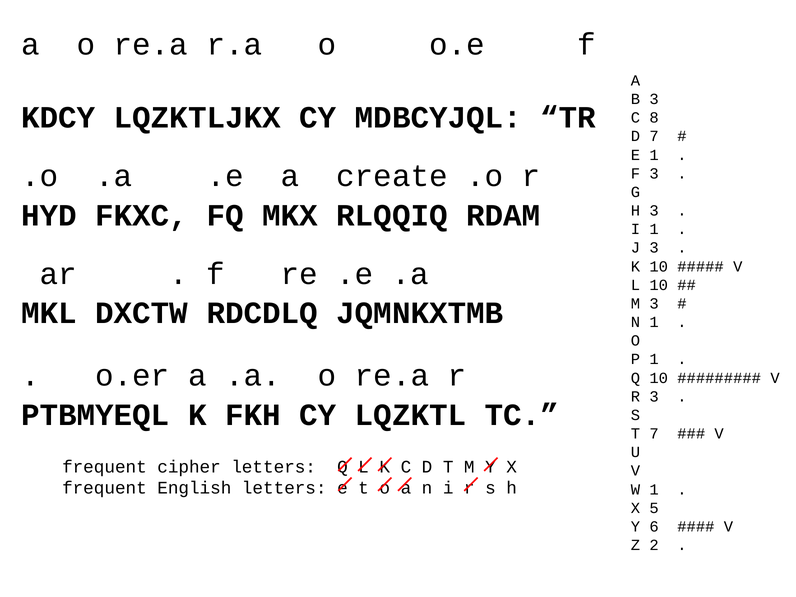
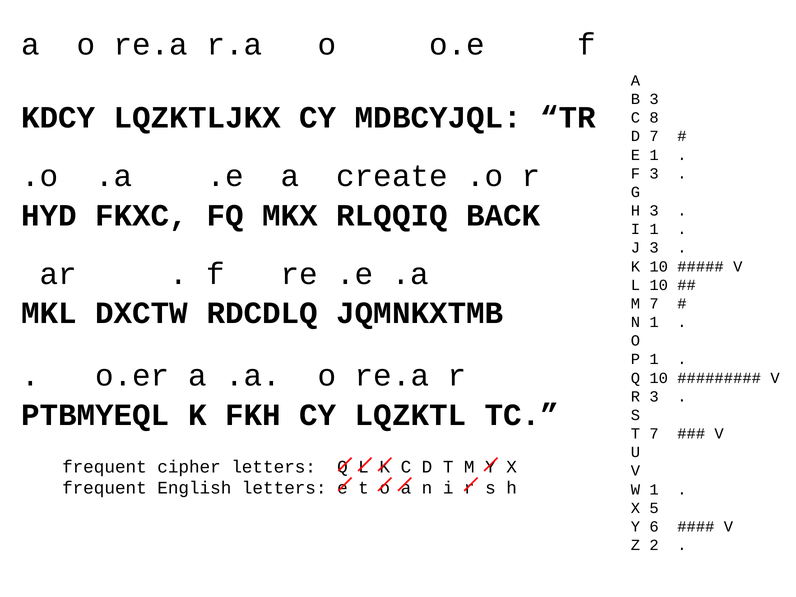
RDAM: RDAM -> BACK (503, 215)
M 3: 3 -> 7 (654, 304)
